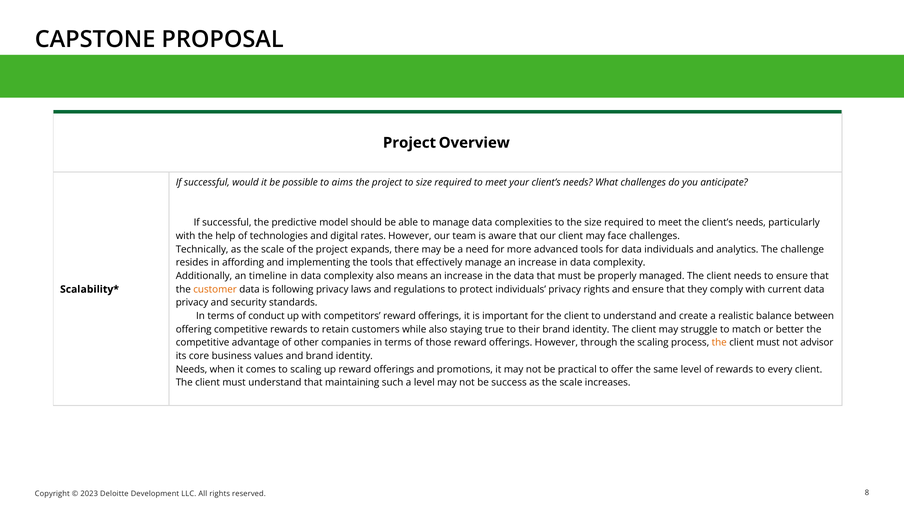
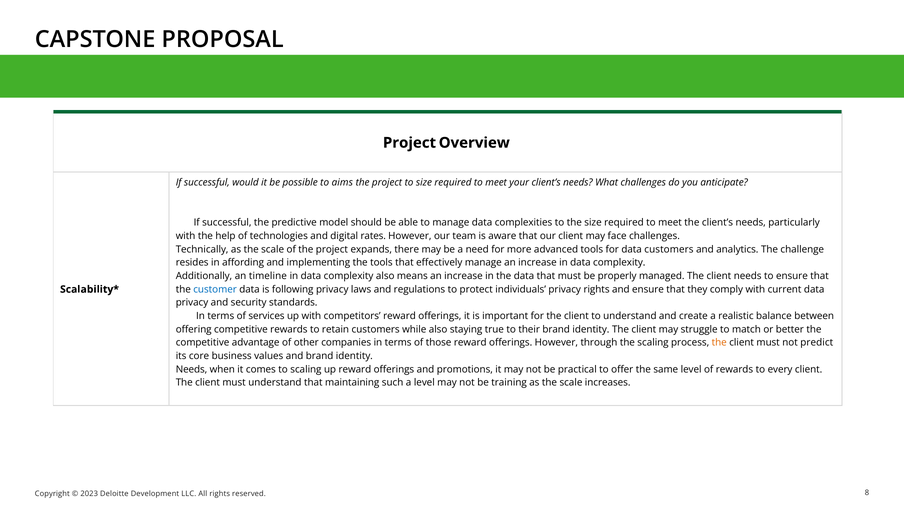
data individuals: individuals -> customers (669, 250)
customer colour: orange -> blue (215, 290)
conduct: conduct -> services (267, 316)
advisor: advisor -> predict (817, 343)
success: success -> training (509, 383)
